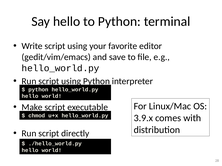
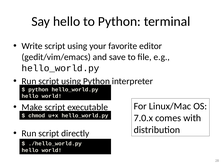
3.9.x: 3.9.x -> 7.0.x (143, 118)
